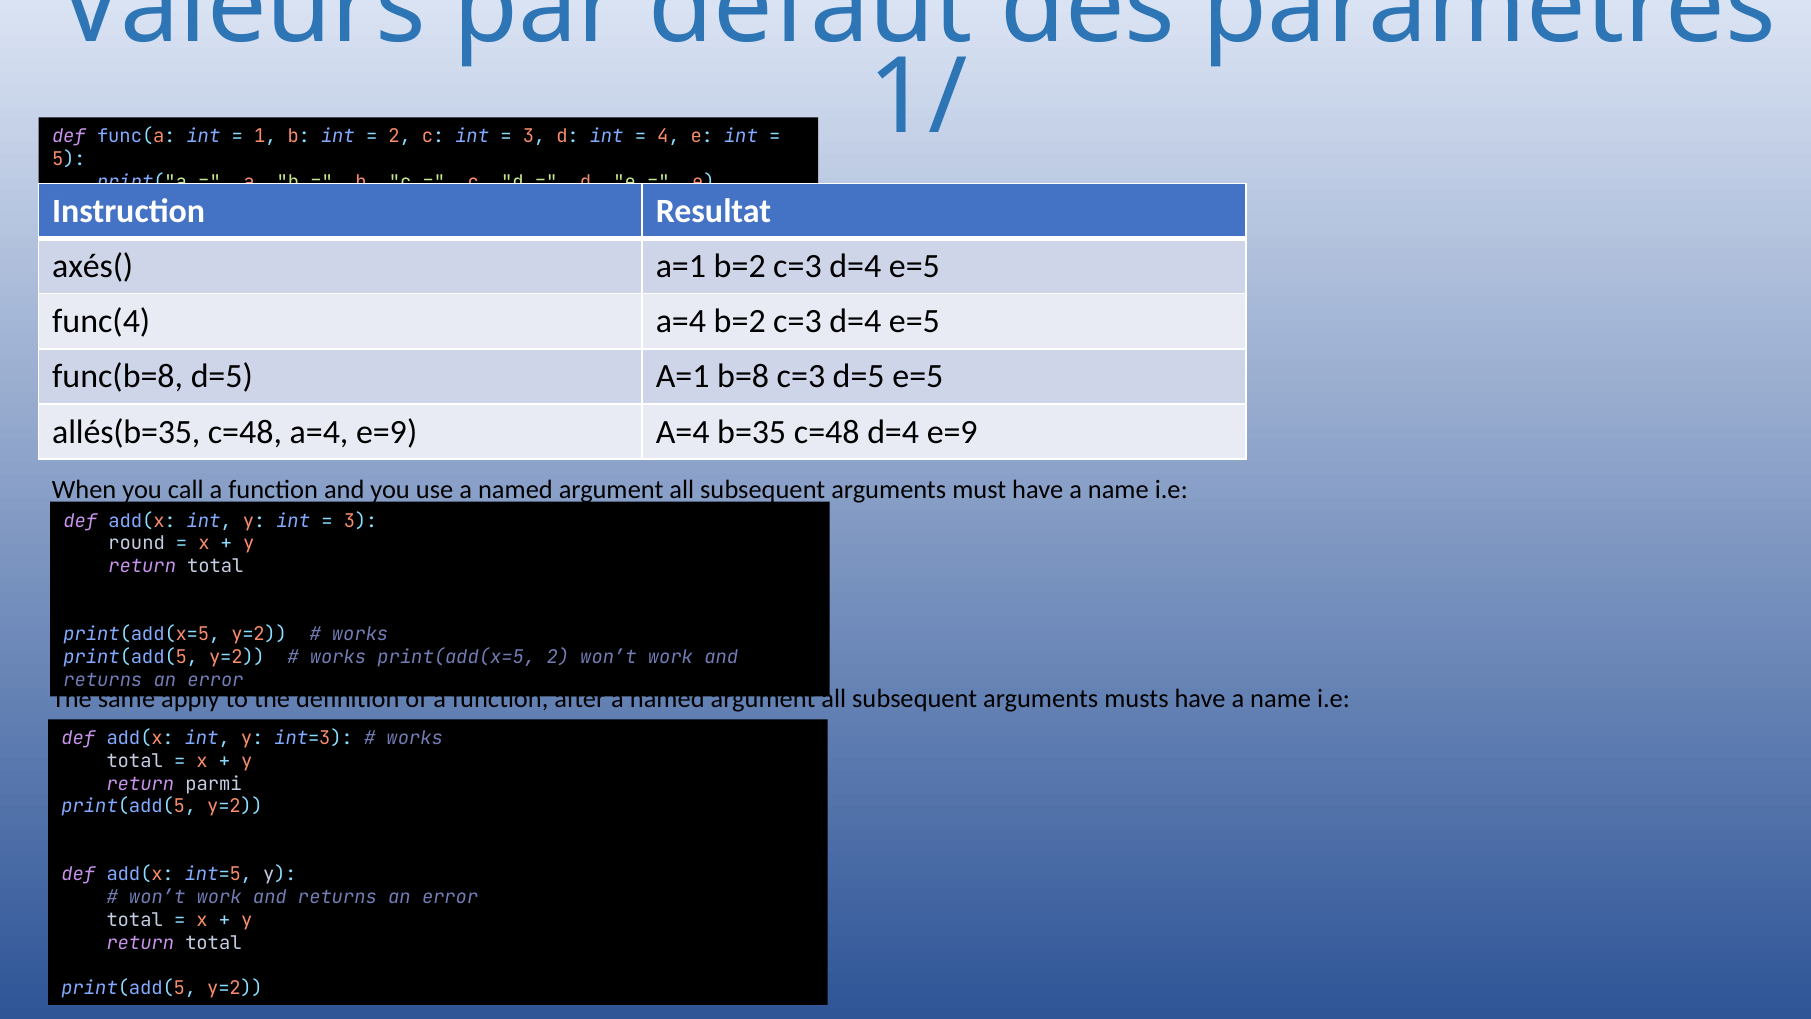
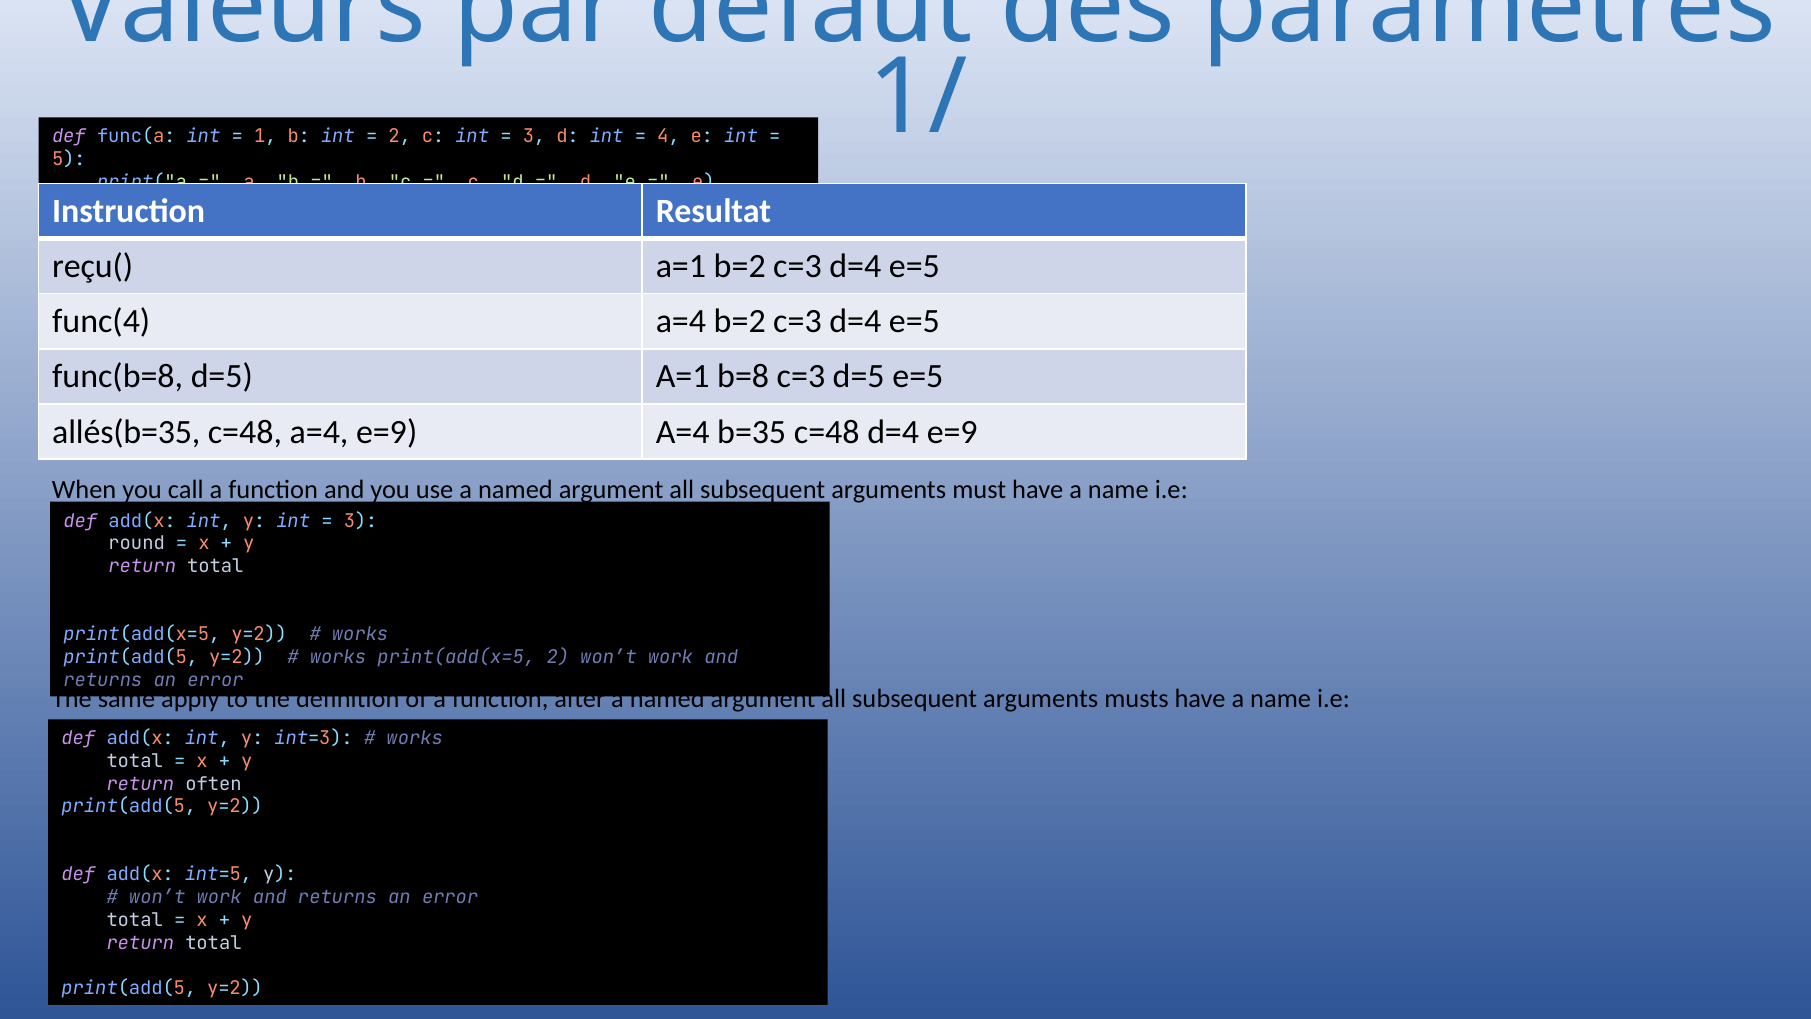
axés(: axés( -> reçu( (93, 266)
parmi: parmi -> often (213, 784)
